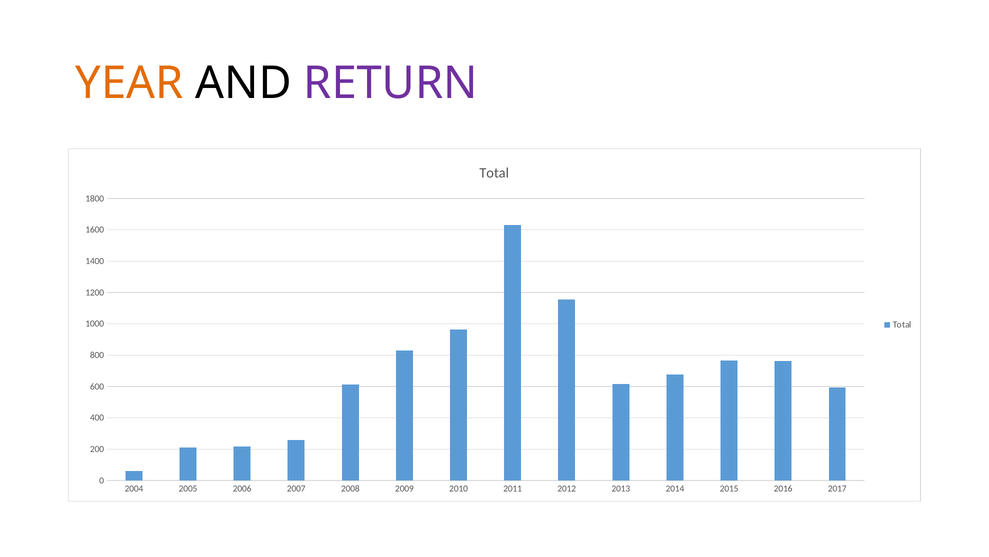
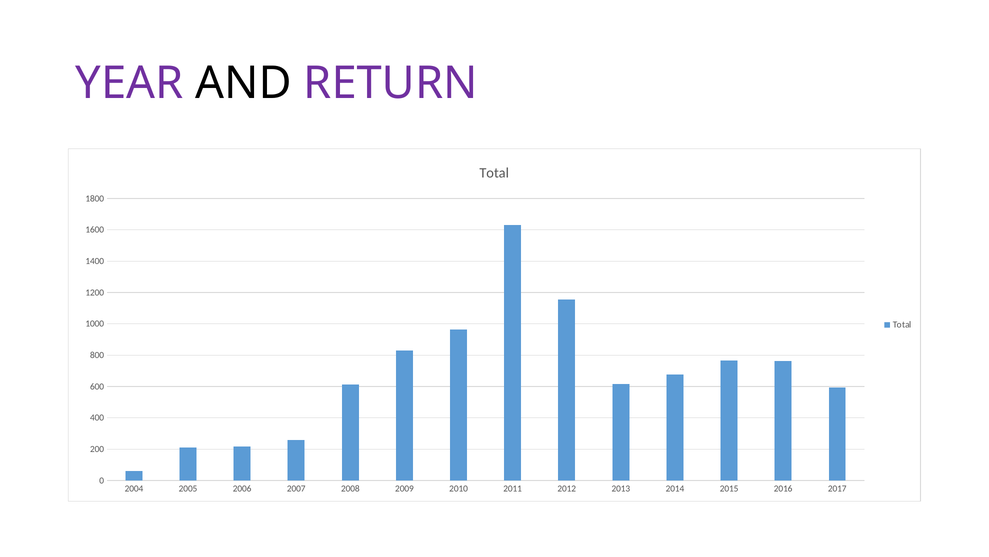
YEAR colour: orange -> purple (129, 83)
